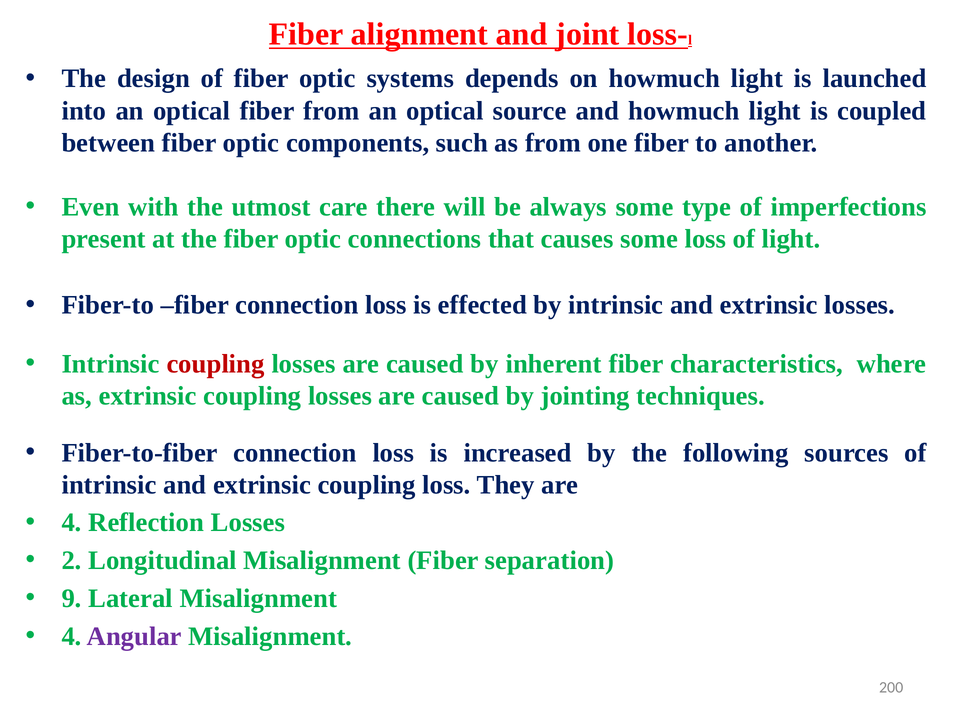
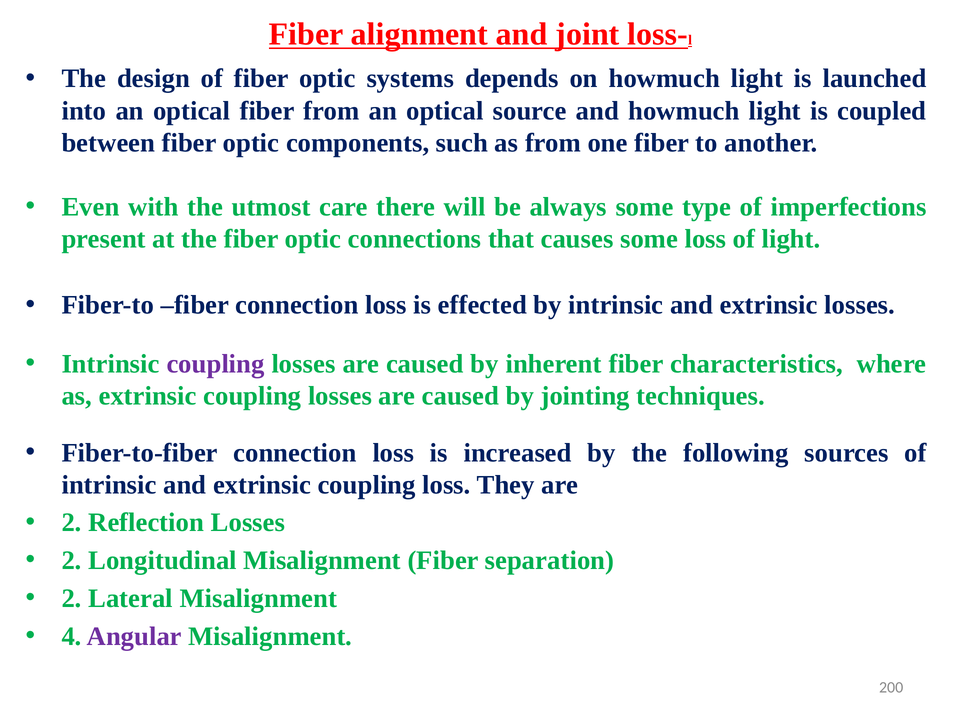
coupling colour: red -> purple (216, 364)
4: 4 -> 2 (72, 523)
9: 9 -> 2 (72, 599)
